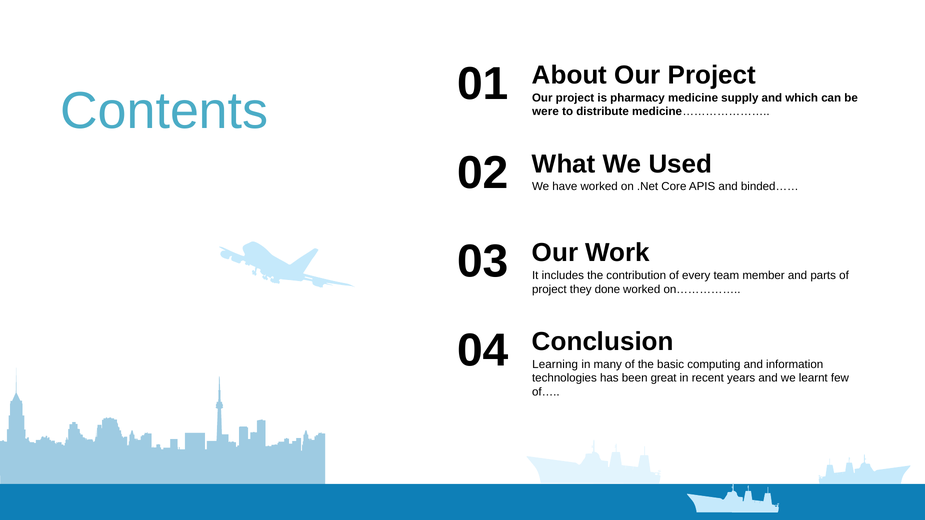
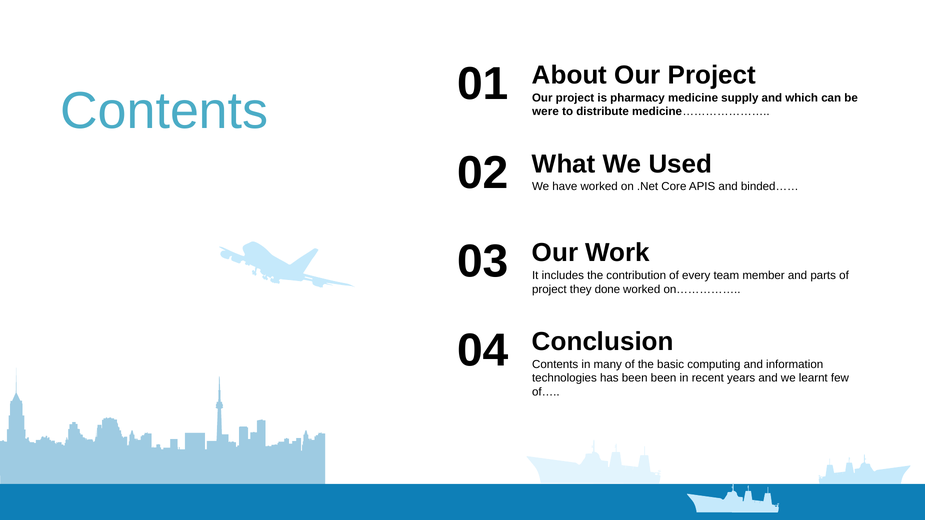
Learning: Learning -> Contents (555, 364)
been great: great -> been (664, 378)
